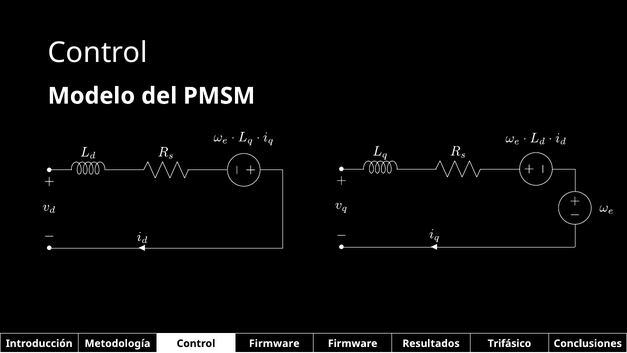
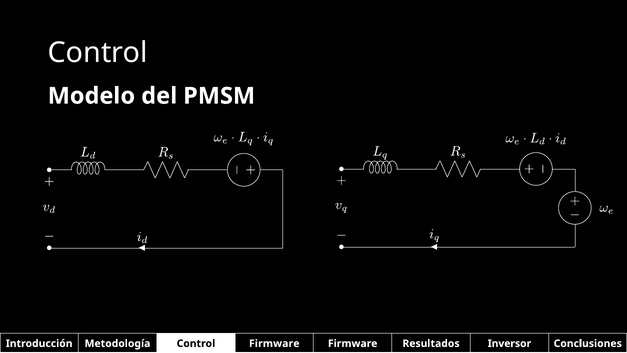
Trifásico: Trifásico -> Inversor (509, 343)
